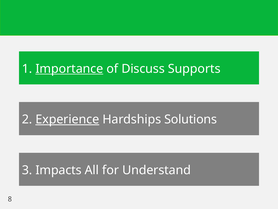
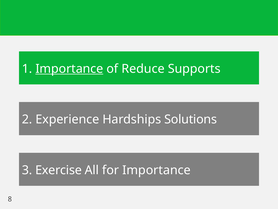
Discuss: Discuss -> Reduce (143, 69)
Experience underline: present -> none (67, 119)
Impacts: Impacts -> Exercise (59, 170)
for Understand: Understand -> Importance (156, 170)
